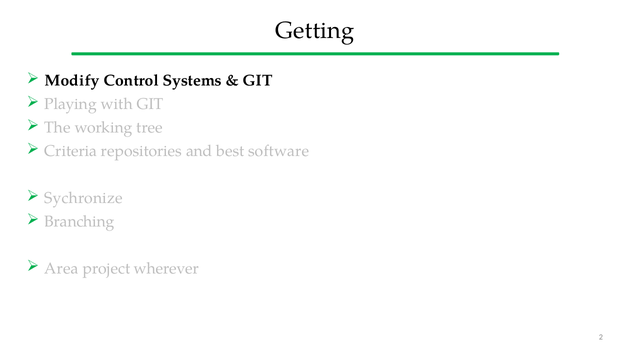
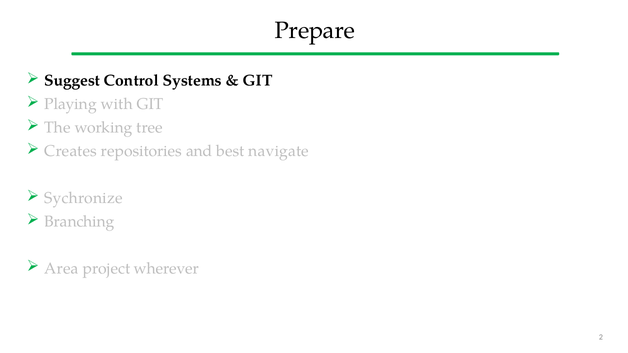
Getting: Getting -> Prepare (315, 30)
Modify: Modify -> Suggest (72, 81)
Criteria: Criteria -> Creates (71, 151)
software: software -> navigate (279, 151)
